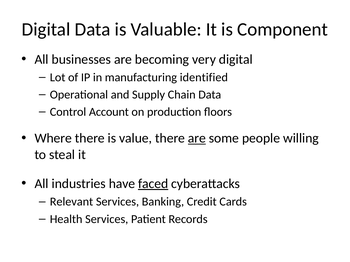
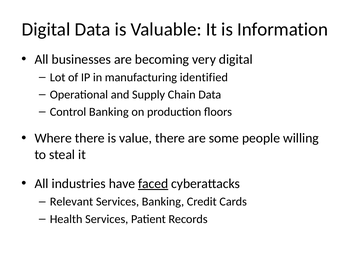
Component: Component -> Information (283, 29)
Control Account: Account -> Banking (109, 112)
are underline: present -> none (197, 138)
